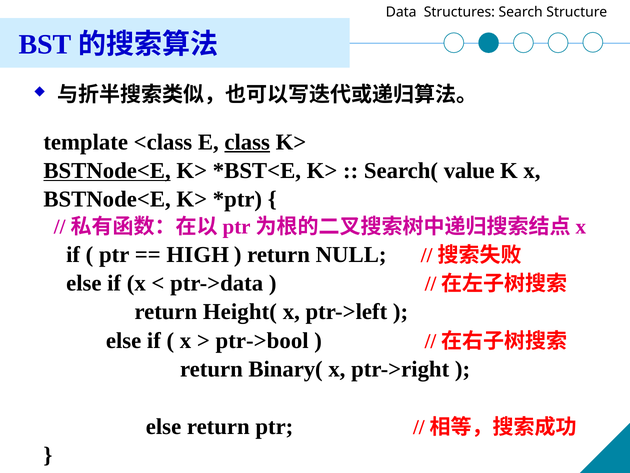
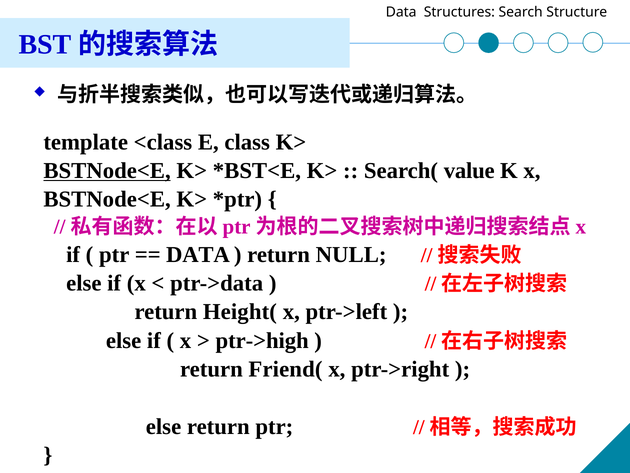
class underline: present -> none (247, 142)
HIGH: HIGH -> DATA (198, 254)
ptr->bool: ptr->bool -> ptr->high (262, 340)
Binary(: Binary( -> Friend( (285, 369)
